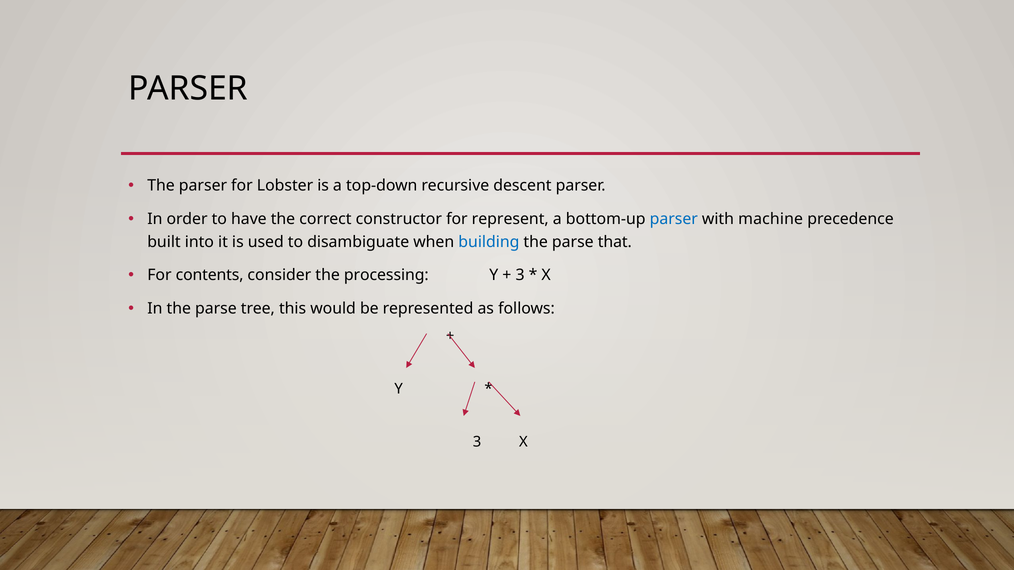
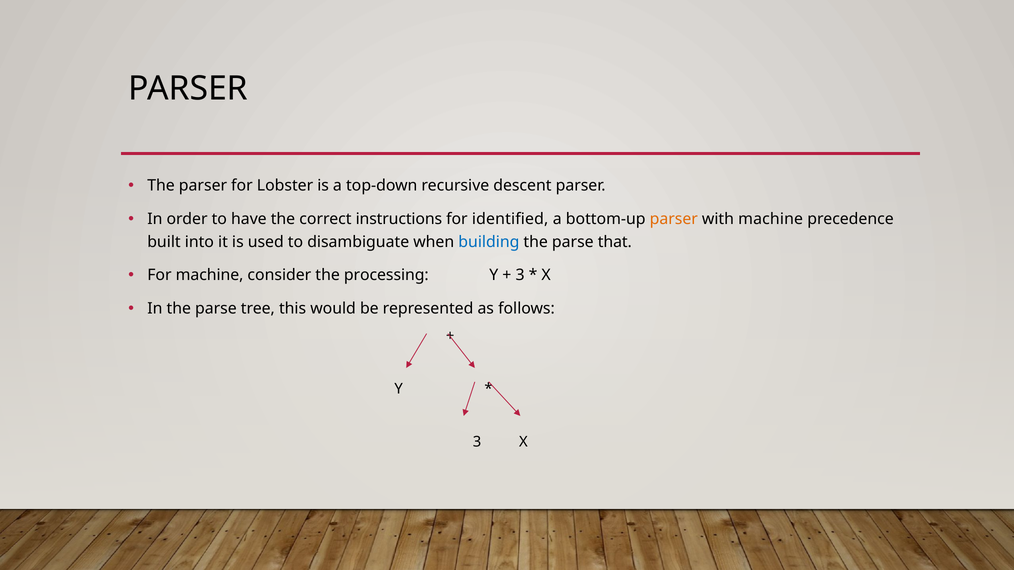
constructor: constructor -> instructions (399, 219)
represent: represent -> identified (510, 219)
parser colour: blue -> orange (674, 219)
For contents: contents -> machine (210, 275)
